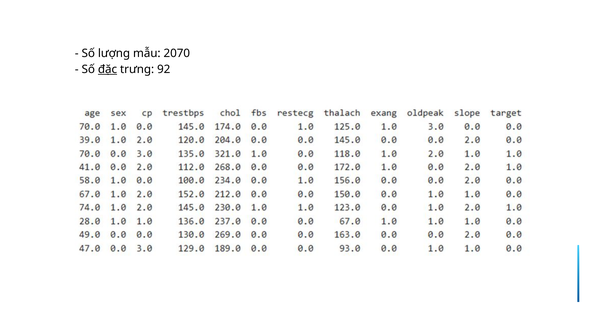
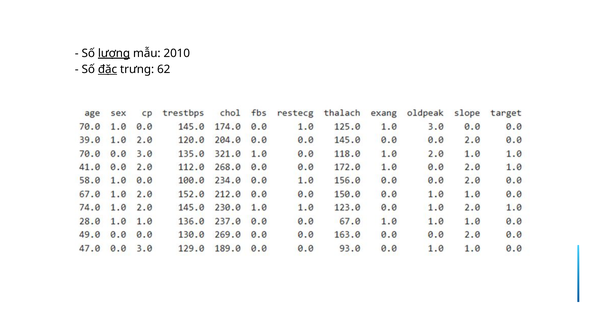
lượng underline: none -> present (114, 53)
2070: 2070 -> 2010 (177, 53)
92: 92 -> 62 (164, 69)
